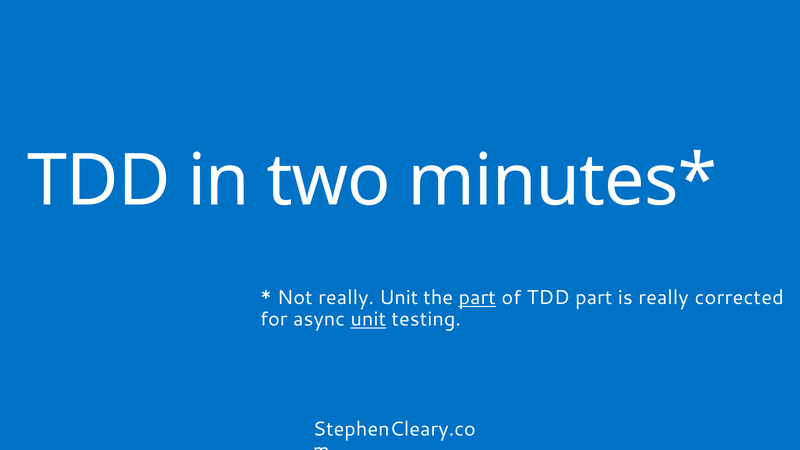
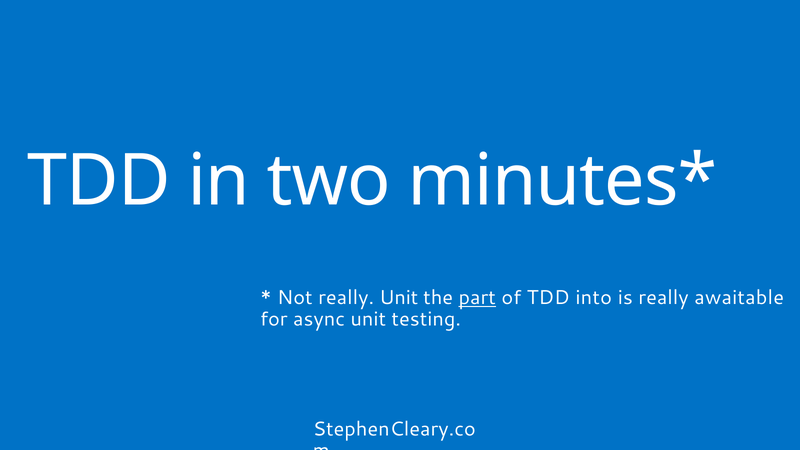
TDD part: part -> into (594, 298)
corrected: corrected -> awaitable (739, 298)
unit underline: present -> none (368, 319)
